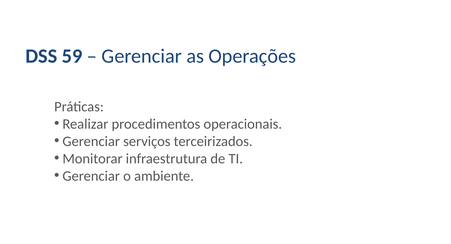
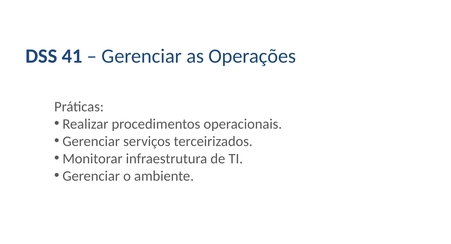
59: 59 -> 41 (72, 56)
